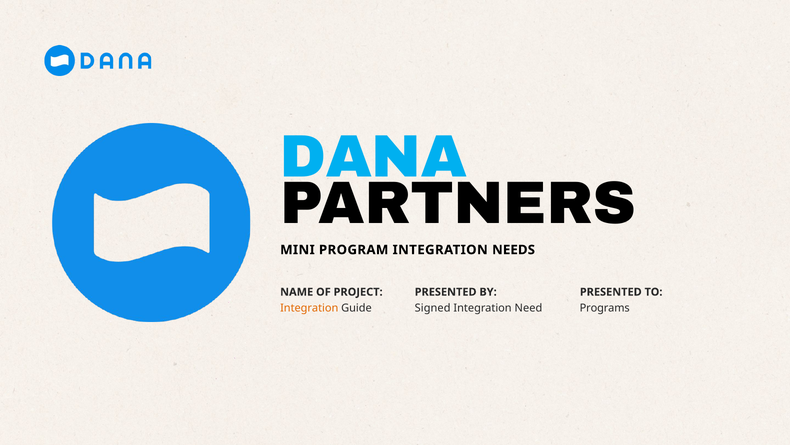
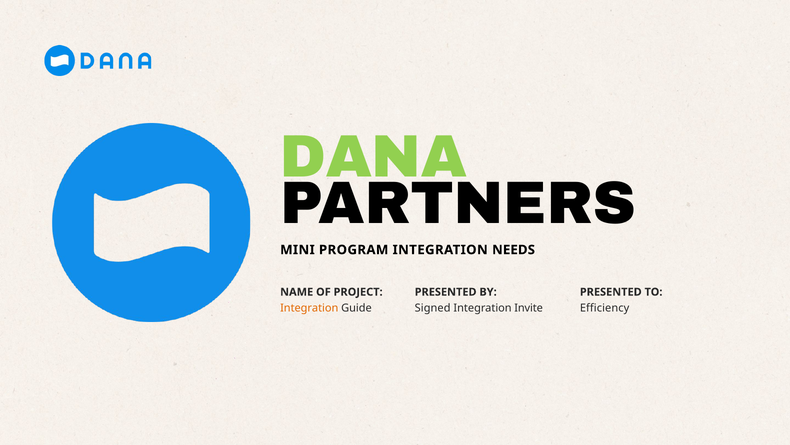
DANA colour: light blue -> light green (373, 157)
Need: Need -> Invite (529, 308)
Programs: Programs -> Efficiency (605, 308)
